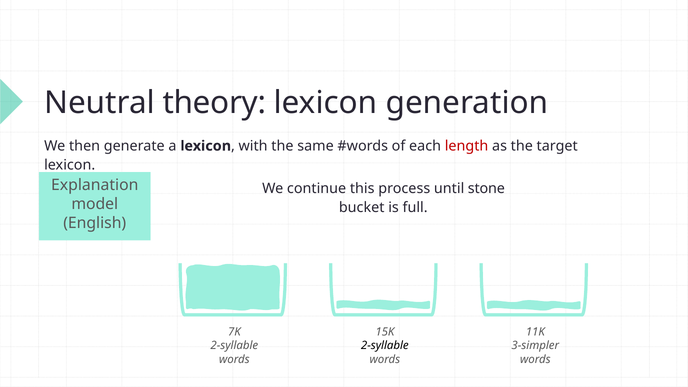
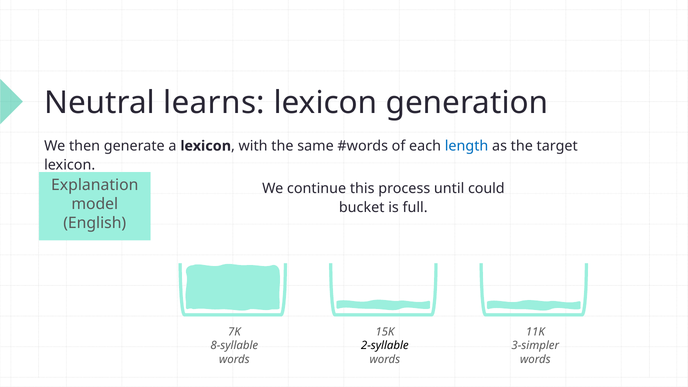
theory: theory -> learns (214, 103)
length colour: red -> blue (467, 146)
stone: stone -> could (486, 188)
2-syllable: 2-syllable -> 8-syllable (234, 346)
